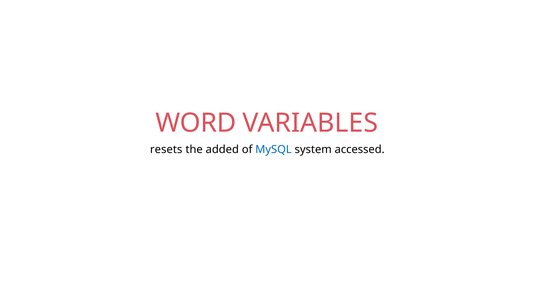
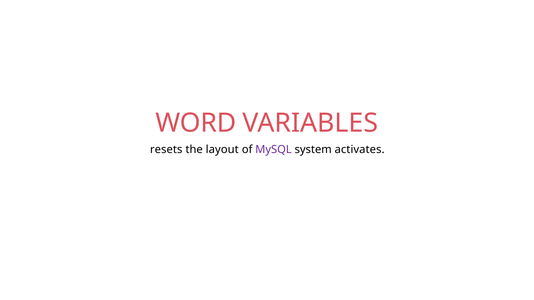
added: added -> layout (222, 150)
MySQL colour: blue -> purple (274, 150)
accessed: accessed -> activates (360, 150)
